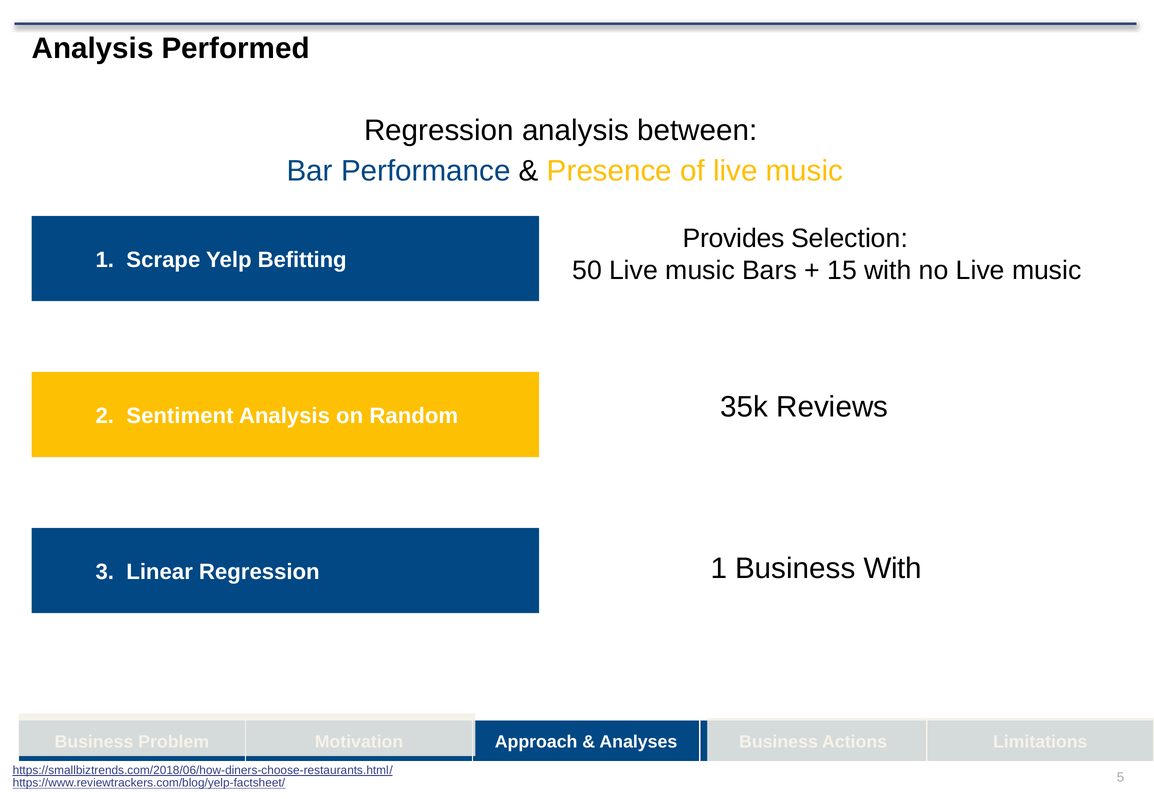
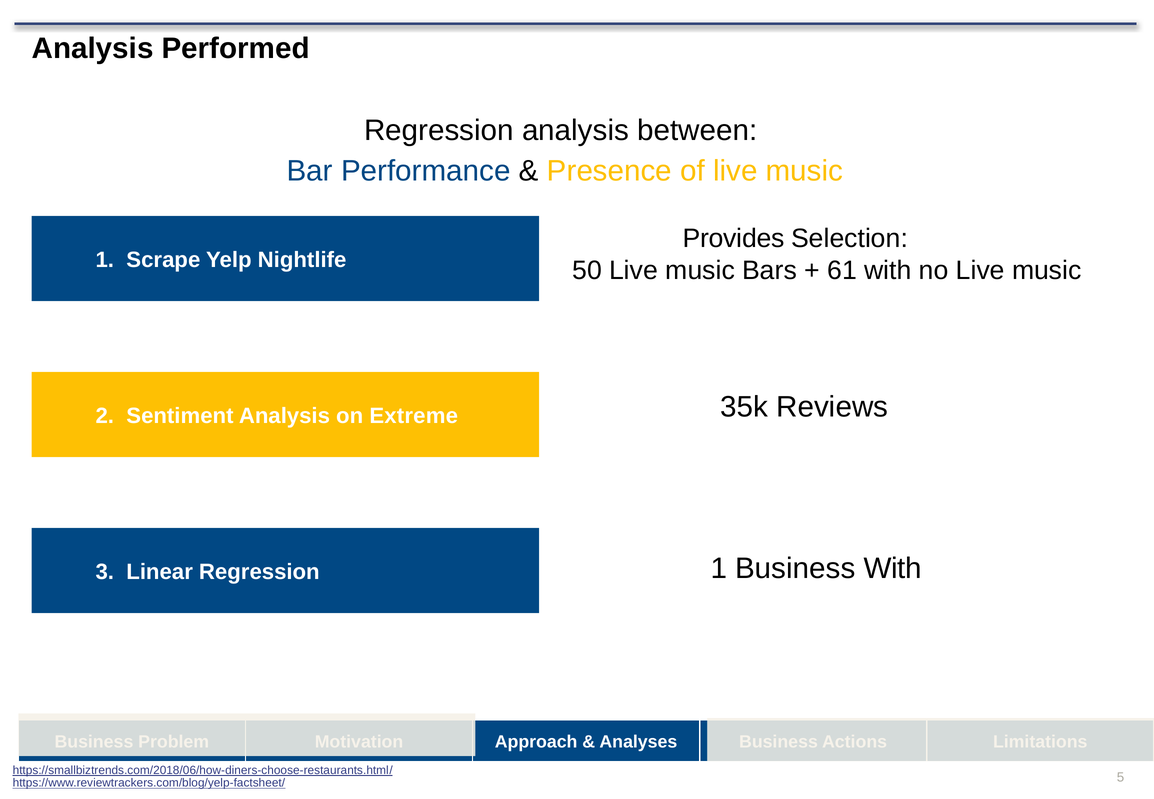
Befitting: Befitting -> Nightlife (302, 260)
15: 15 -> 61 (842, 270)
Random: Random -> Extreme (414, 416)
